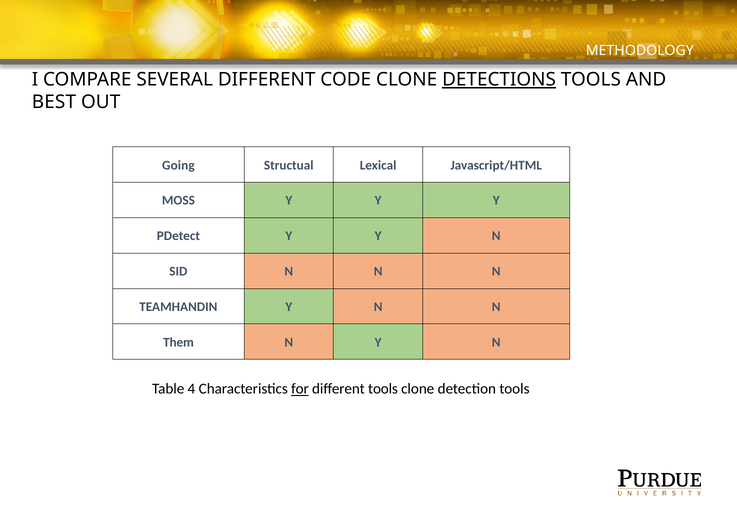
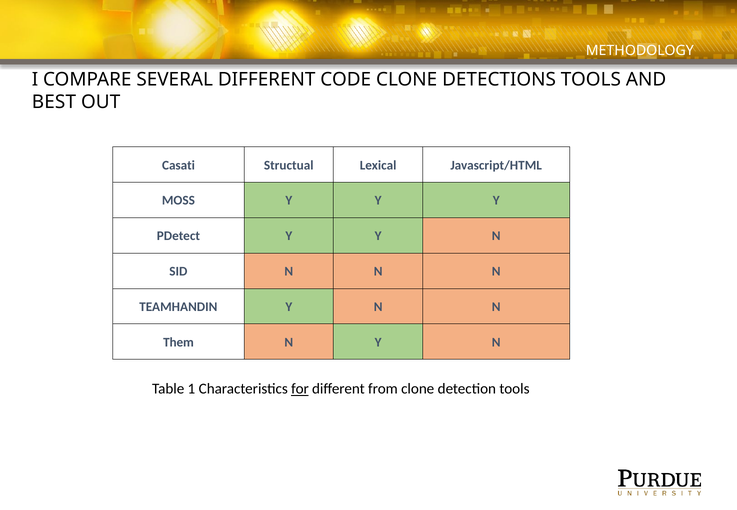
DETECTIONS underline: present -> none (499, 80)
Going: Going -> Casati (178, 165)
4: 4 -> 1 (191, 389)
different tools: tools -> from (383, 389)
